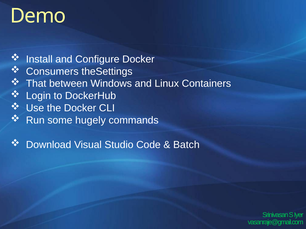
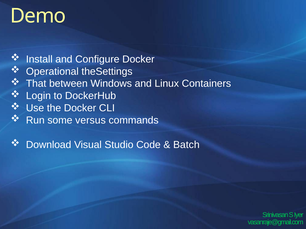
Consumers: Consumers -> Operational (52, 72)
hugely: hugely -> versus (90, 121)
